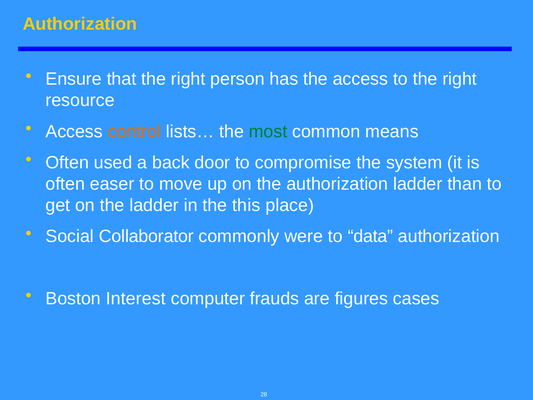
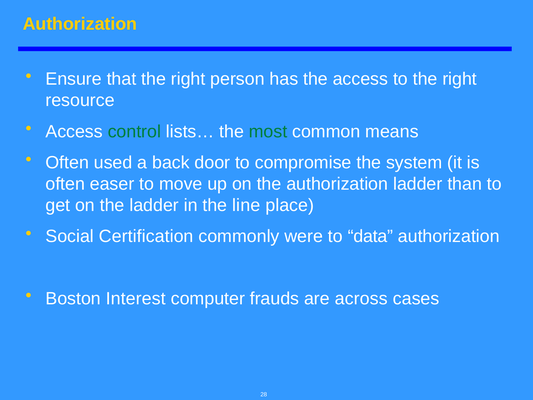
control colour: orange -> green (134, 131)
this: this -> line (246, 205)
Collaborator: Collaborator -> Certification (146, 236)
figures: figures -> across (361, 298)
